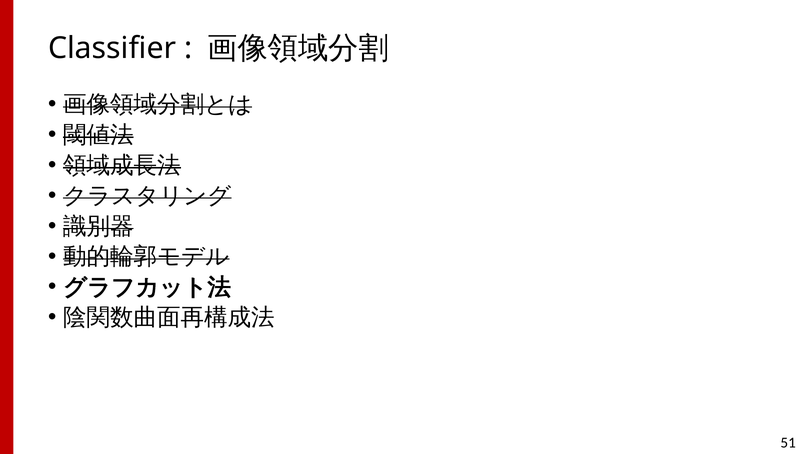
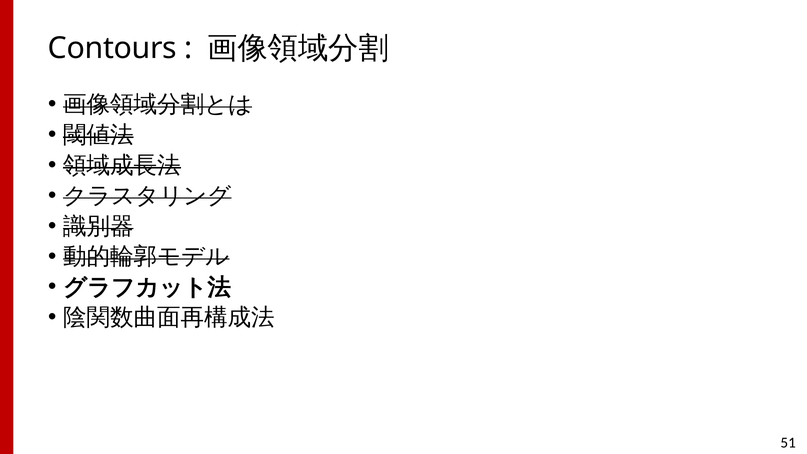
Classifier: Classifier -> Contours (112, 48)
